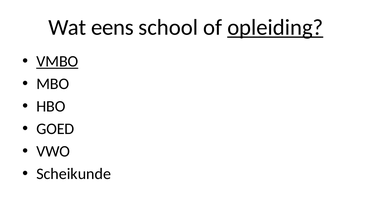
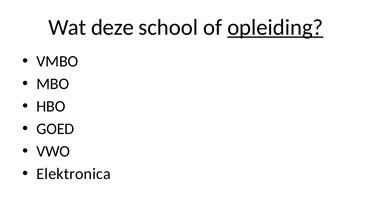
eens: eens -> deze (112, 27)
VMBO underline: present -> none (57, 61)
Scheikunde: Scheikunde -> Elektronica (74, 174)
